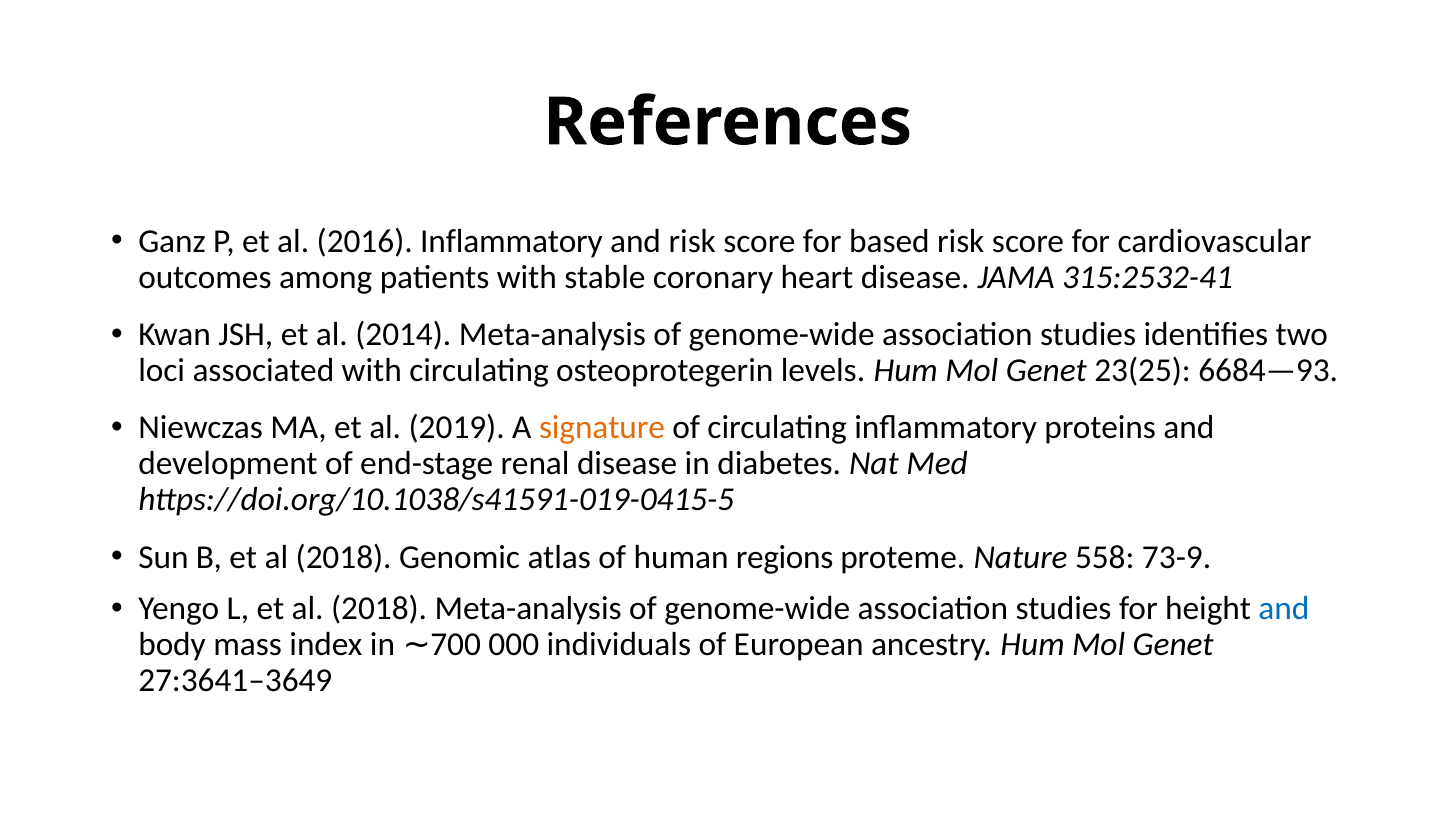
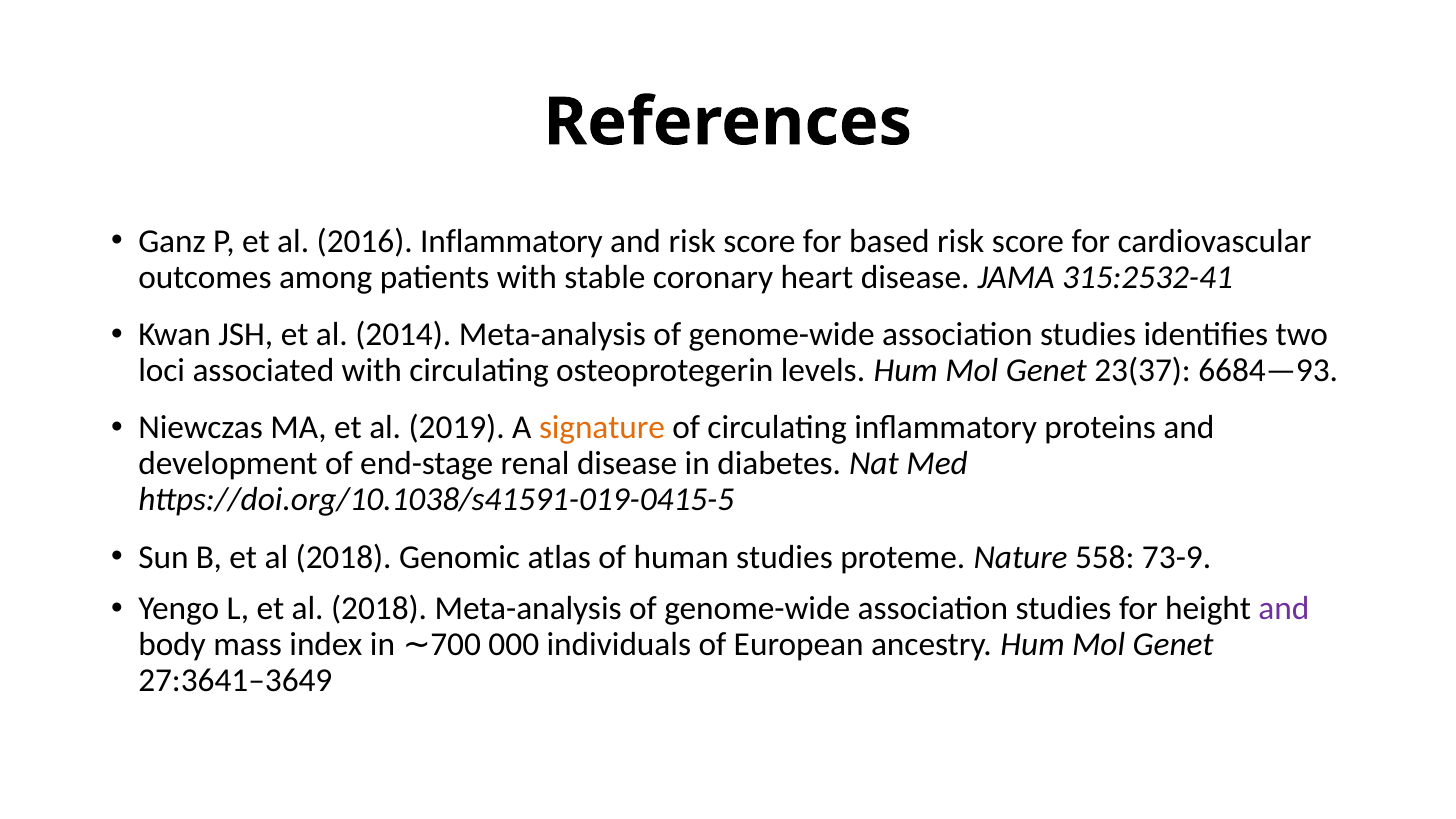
23(25: 23(25 -> 23(37 (1143, 371)
human regions: regions -> studies (784, 557)
and colour: blue -> purple (1284, 608)
